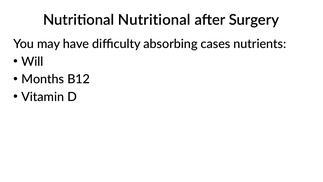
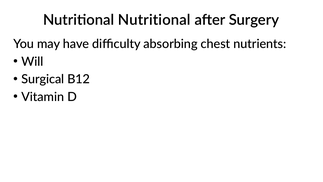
cases: cases -> chest (215, 44)
Months: Months -> Surgical (43, 79)
